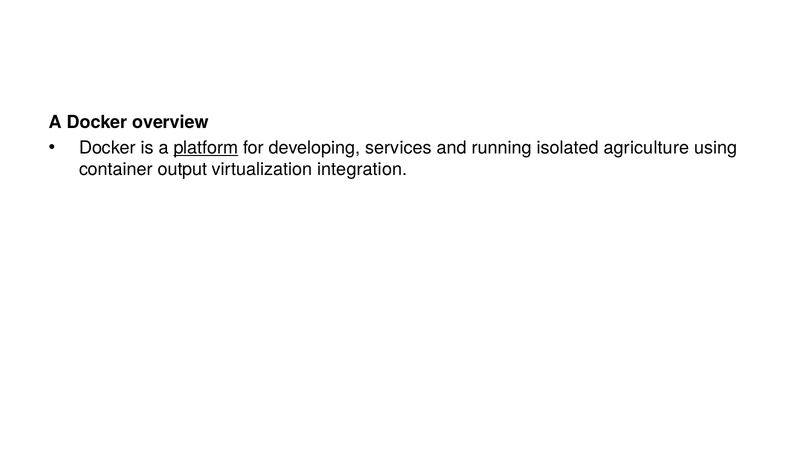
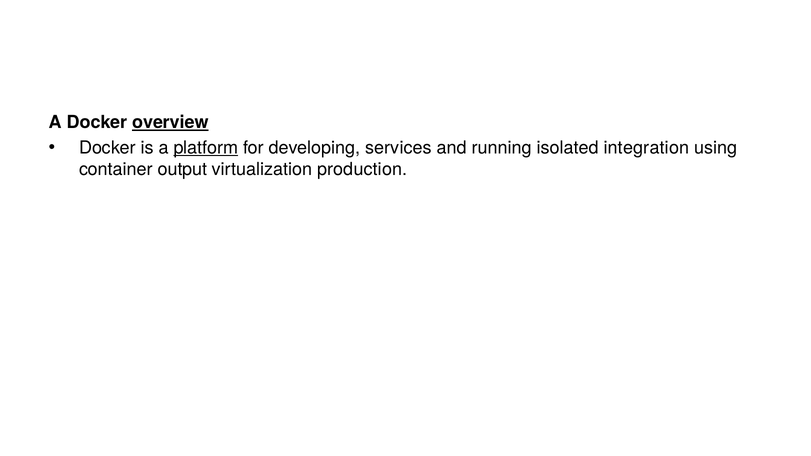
overview underline: none -> present (170, 123)
agriculture: agriculture -> integration (646, 148)
integration: integration -> production (362, 169)
